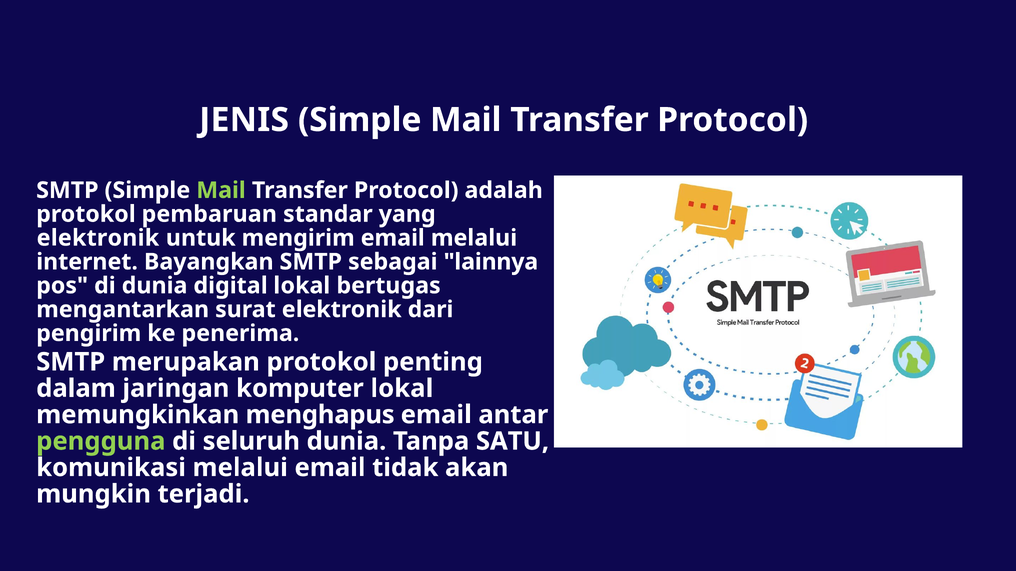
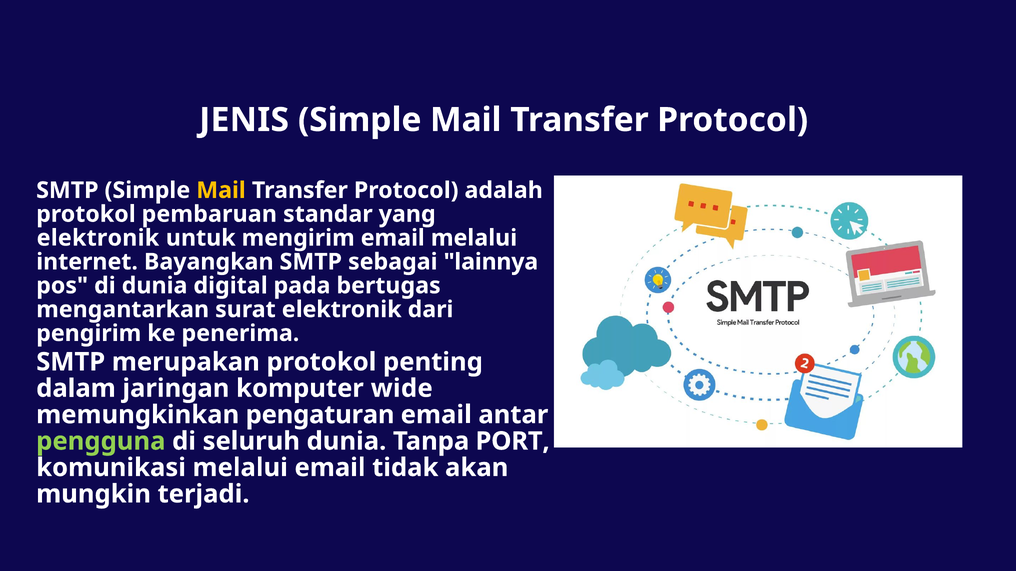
Mail colour: light green -> yellow (221, 190)
digital lokal: lokal -> pada (302, 286)
komputer lokal: lokal -> wide (402, 389)
menghapus: menghapus -> pengaturan (320, 415)
SATU: SATU -> PORT (513, 442)
